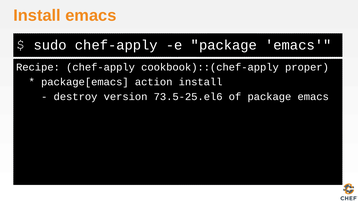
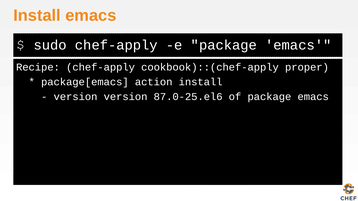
destroy: destroy -> version (76, 97)
73.5-25.el6: 73.5-25.el6 -> 87.0-25.el6 (188, 97)
